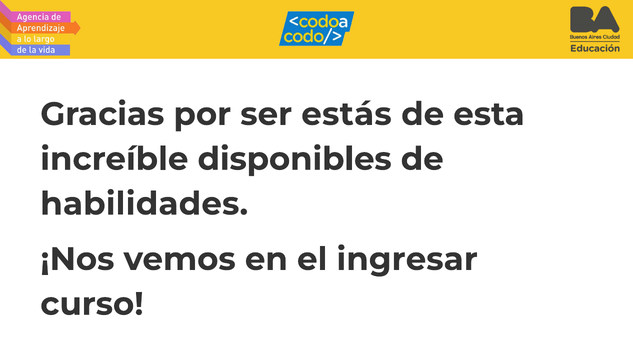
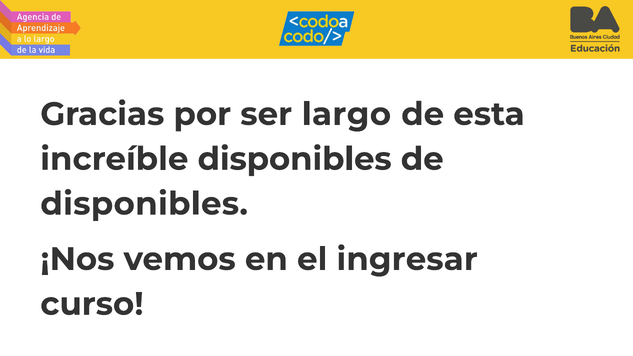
estás: estás -> largo (346, 114)
habilidades: habilidades -> disponibles (144, 204)
